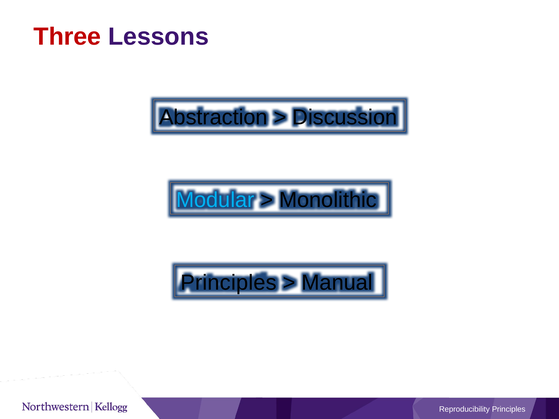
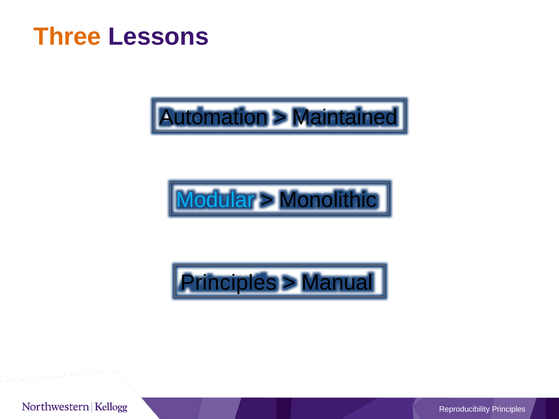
Three colour: red -> orange (67, 37)
Abstraction: Abstraction -> Automation (214, 117)
Discussion: Discussion -> Maintained (345, 117)
